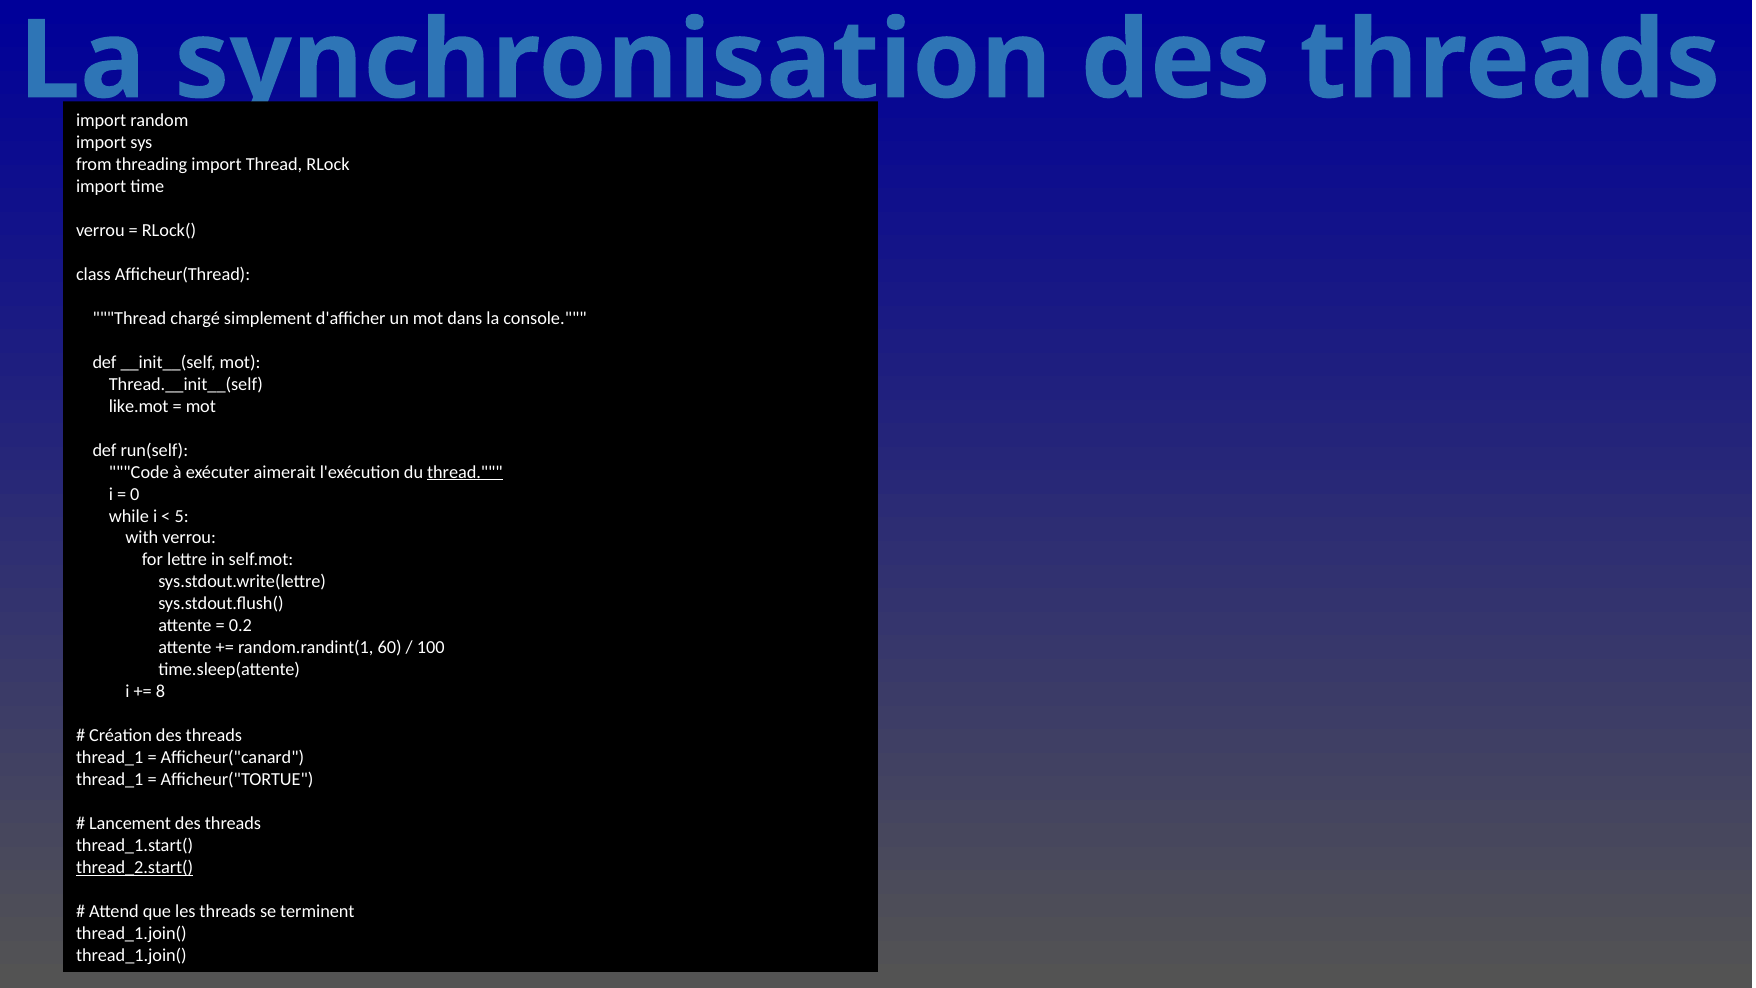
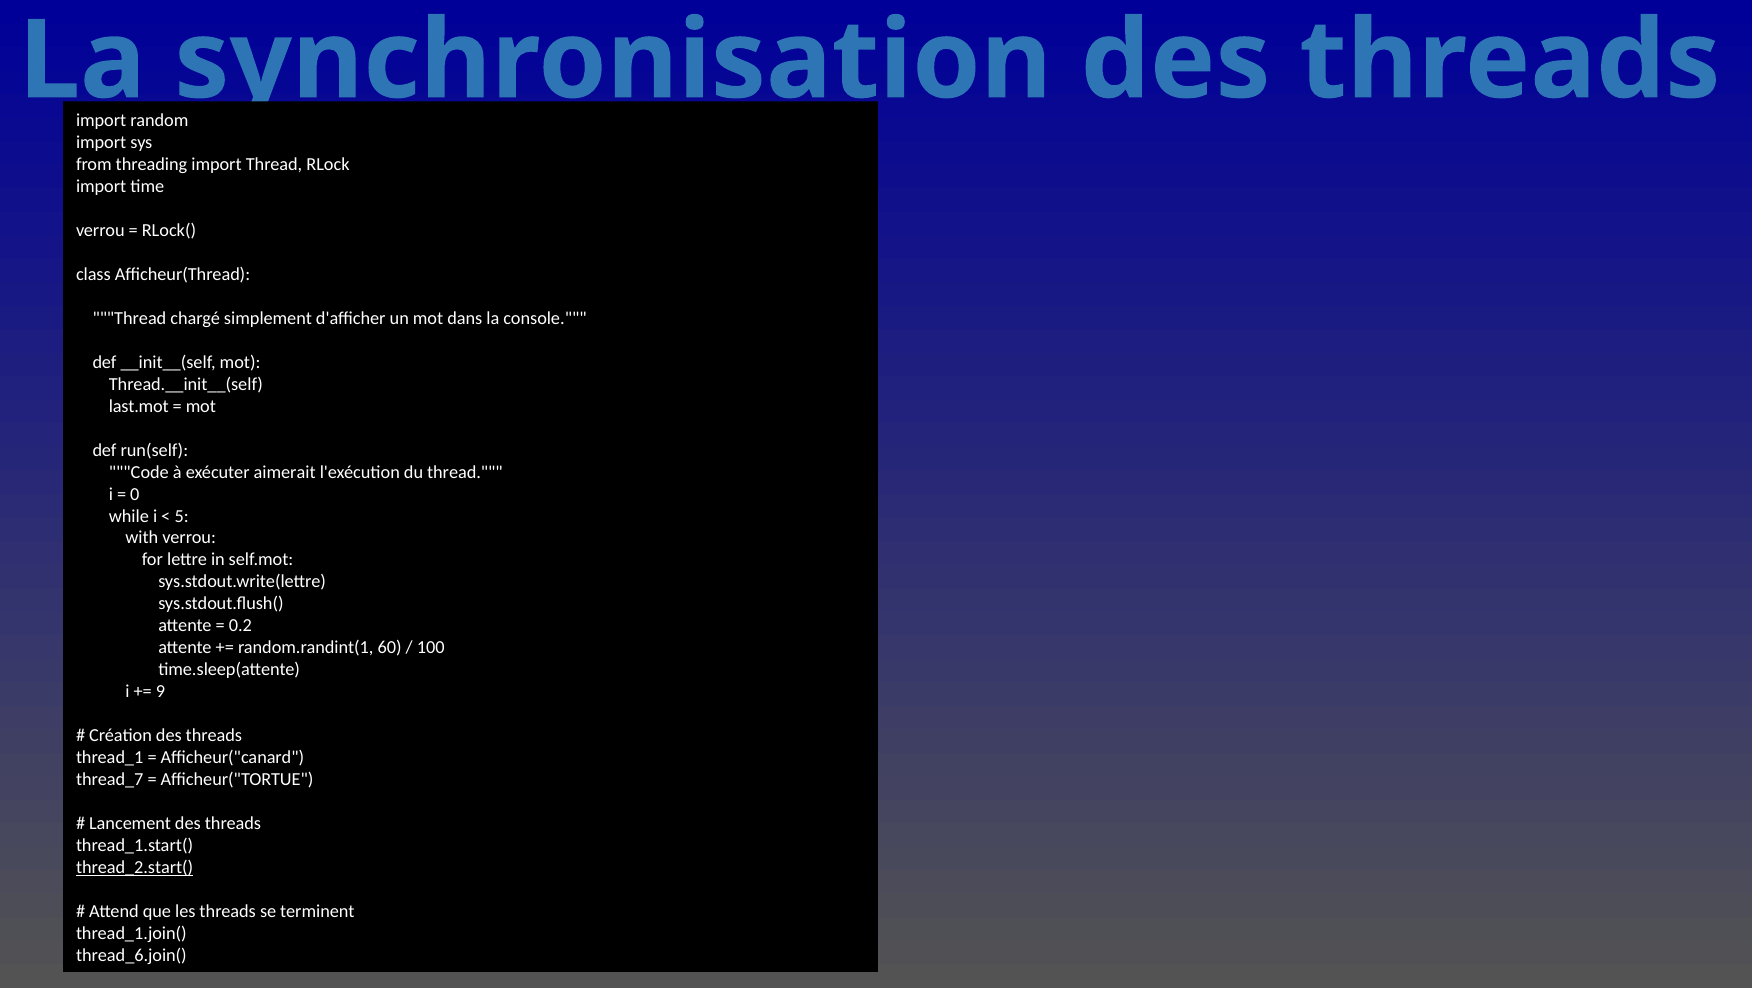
like.mot: like.mot -> last.mot (139, 406)
thread underline: present -> none (465, 472)
8: 8 -> 9 (161, 692)
thread_1: thread_1 -> thread_7 (110, 780)
thread_1.join(: thread_1.join( -> thread_6.join( (131, 956)
